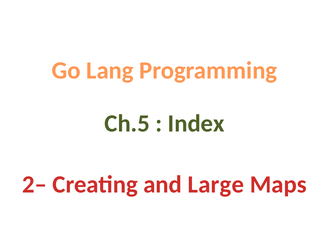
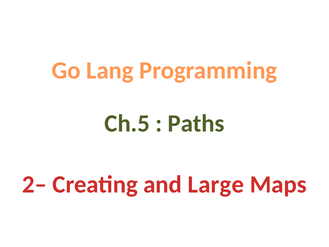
Index: Index -> Paths (196, 123)
